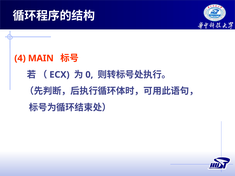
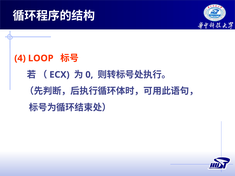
MAIN: MAIN -> LOOP (41, 58)
